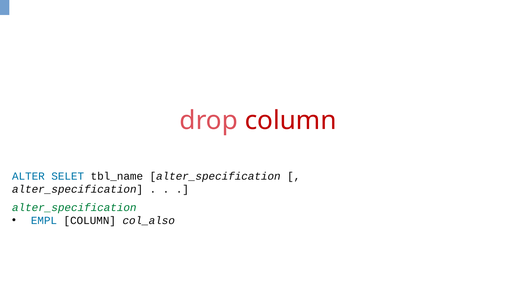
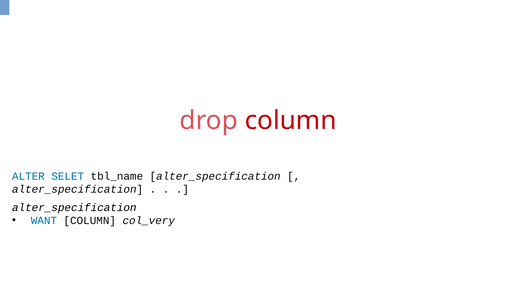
alter_specification colour: green -> black (74, 208)
EMPL: EMPL -> WANT (44, 221)
col_also: col_also -> col_very (149, 221)
